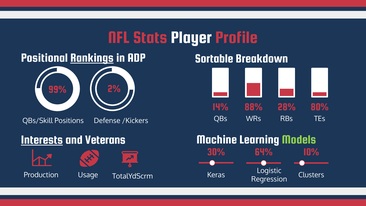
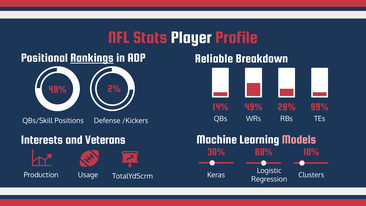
Sortable: Sortable -> Reliable (214, 58)
99%: 99% -> 48% (58, 89)
88%: 88% -> 49% (254, 107)
80%: 80% -> 99% (320, 107)
Models colour: light green -> pink (299, 139)
Interests underline: present -> none (42, 140)
64%: 64% -> 80% (264, 152)
